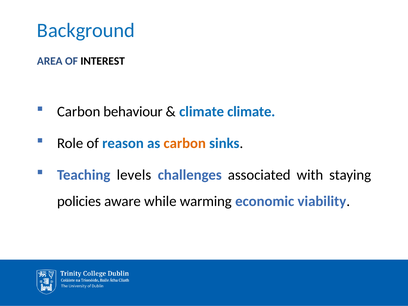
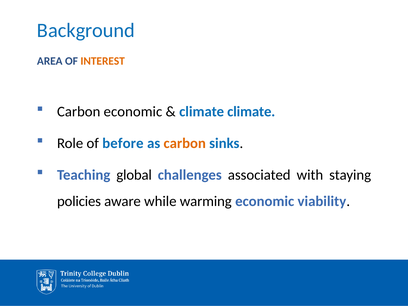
INTEREST colour: black -> orange (103, 61)
Carbon behaviour: behaviour -> economic (133, 112)
reason: reason -> before (123, 143)
levels: levels -> global (134, 175)
